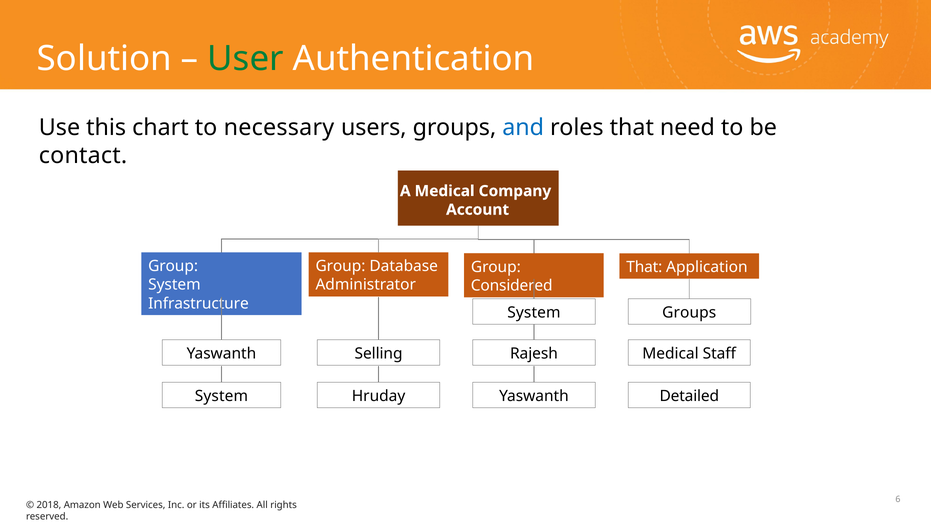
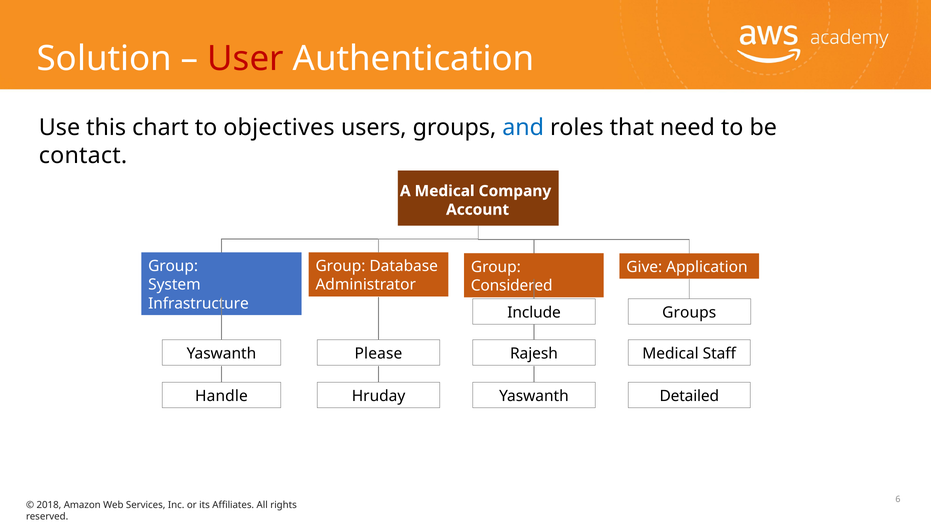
User colour: green -> red (246, 59)
necessary: necessary -> objectives (279, 128)
That: That -> Give (644, 267)
System: System -> Include (534, 313)
Selling: Selling -> Please (378, 354)
System: System -> Handle (221, 396)
